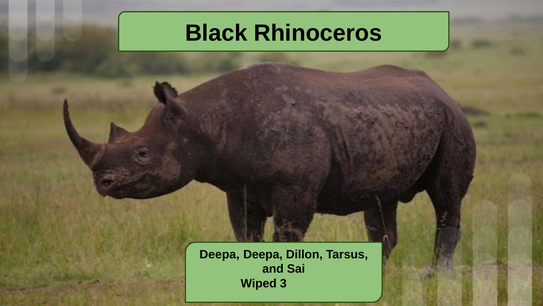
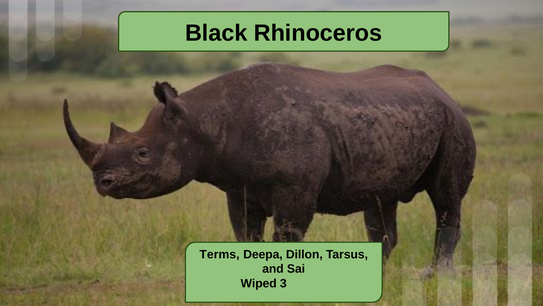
Deepa: Deepa -> Terms (220, 254)
